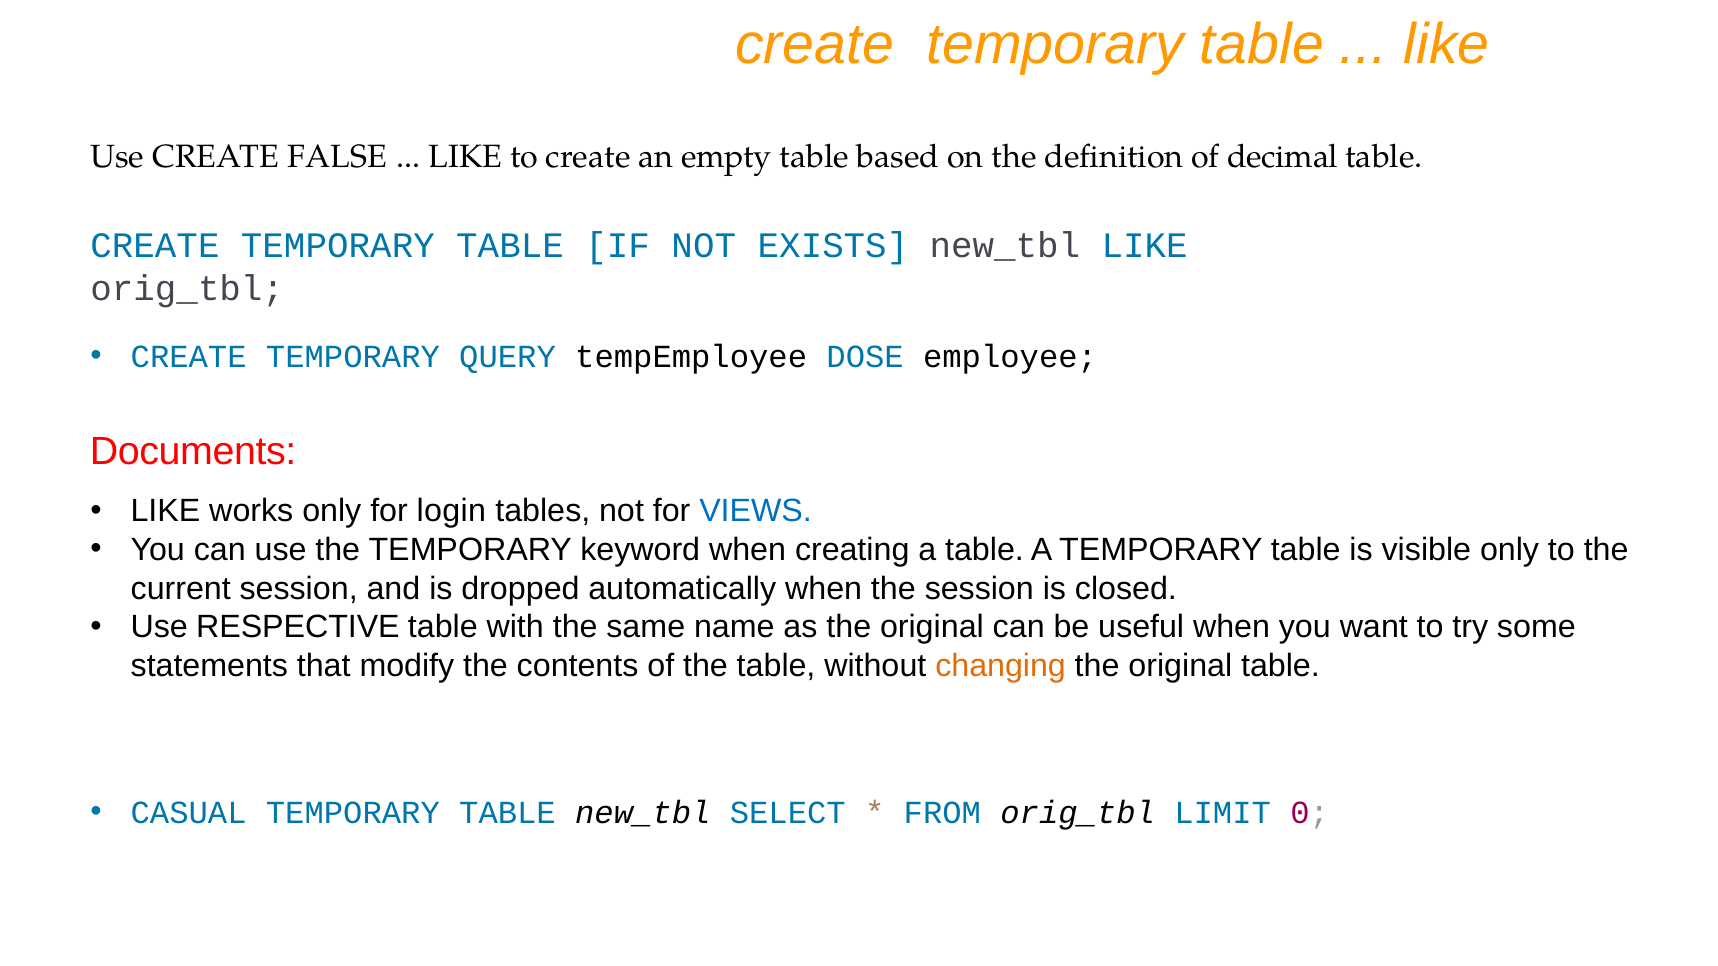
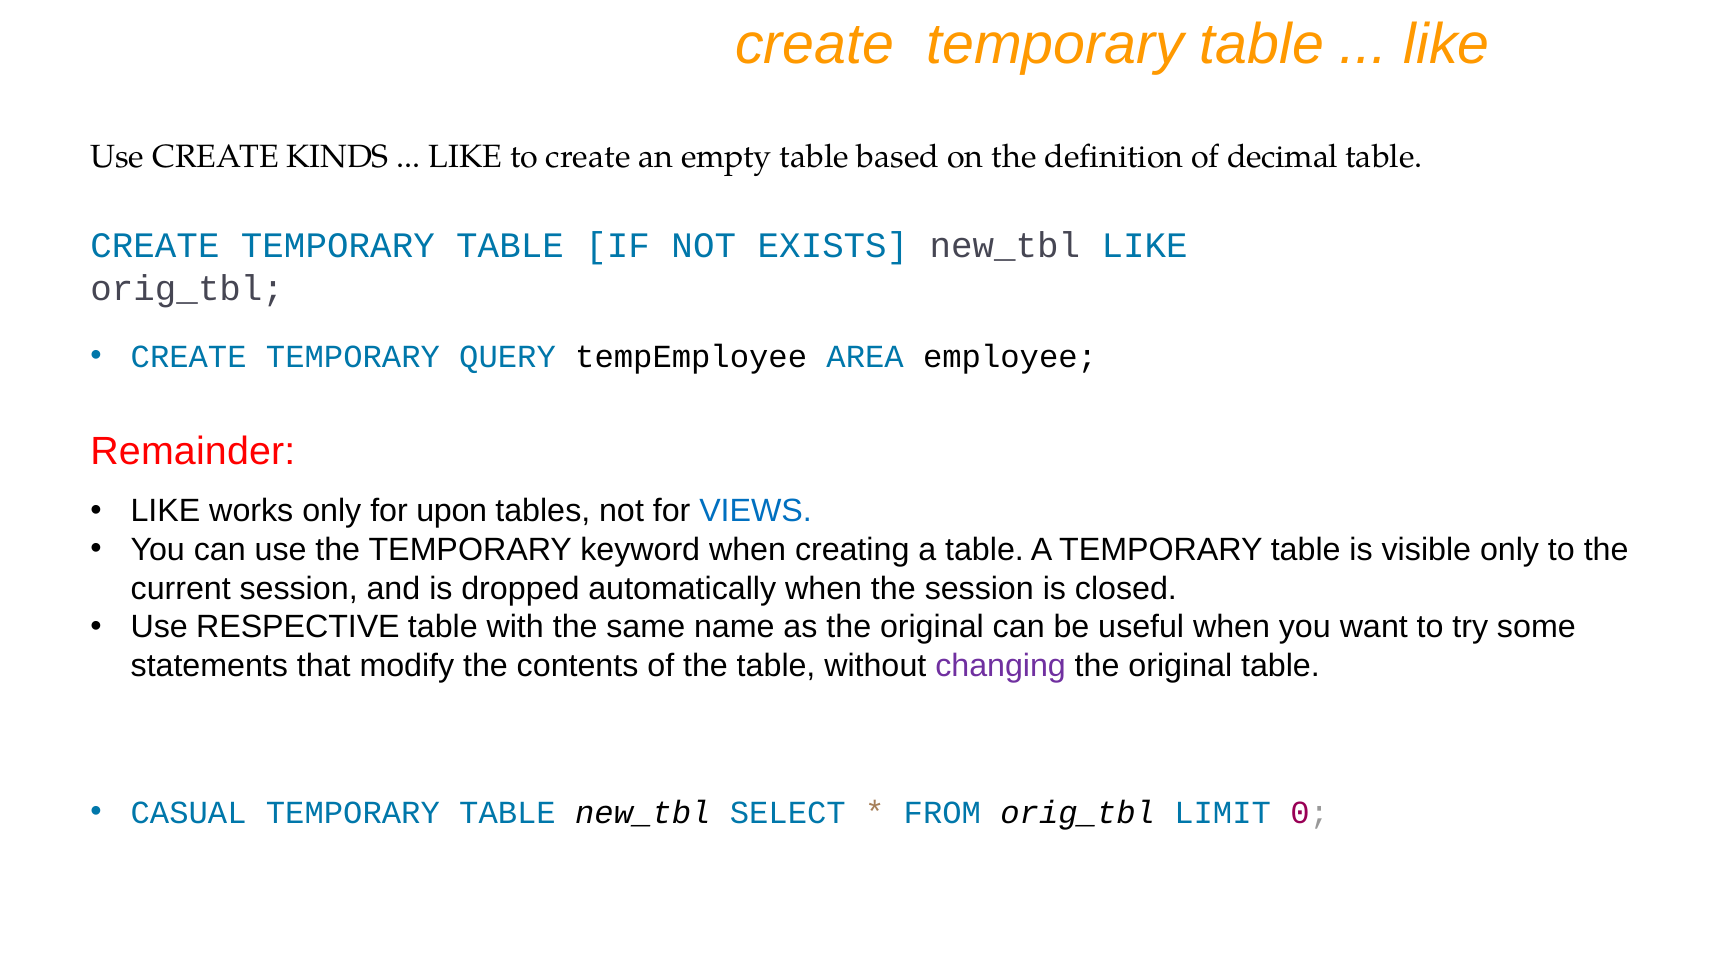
FALSE: FALSE -> KINDS (338, 157)
DOSE: DOSE -> AREA (865, 357)
Documents: Documents -> Remainder (193, 452)
login: login -> upon (452, 512)
changing colour: orange -> purple (1001, 666)
